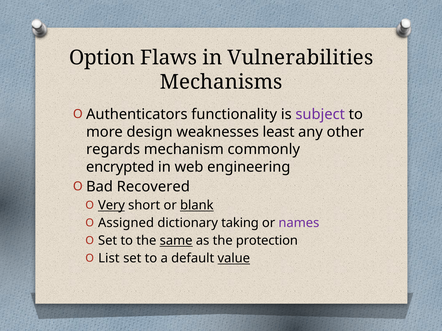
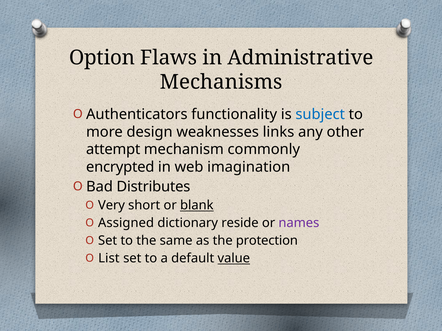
Vulnerabilities: Vulnerabilities -> Administrative (301, 58)
subject colour: purple -> blue (320, 114)
least: least -> links (278, 132)
regards: regards -> attempt (113, 150)
engineering: engineering -> imagination (249, 167)
Recovered: Recovered -> Distributes (153, 187)
Very underline: present -> none (111, 206)
taking: taking -> reside (240, 223)
same underline: present -> none (176, 241)
